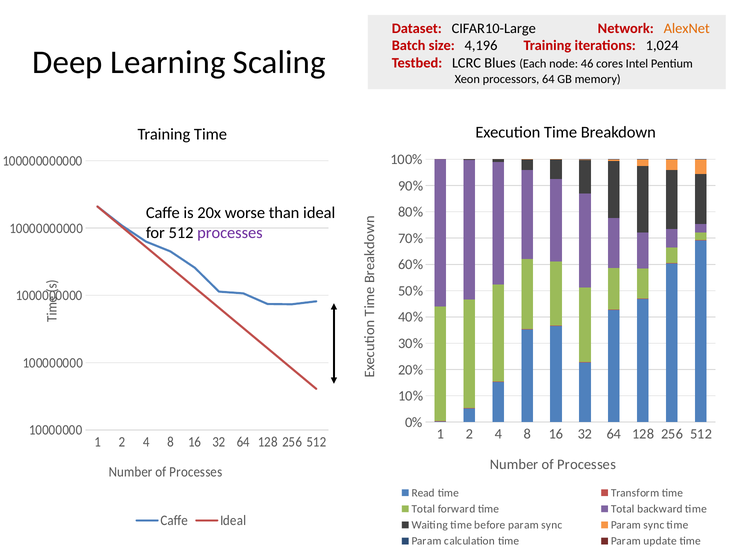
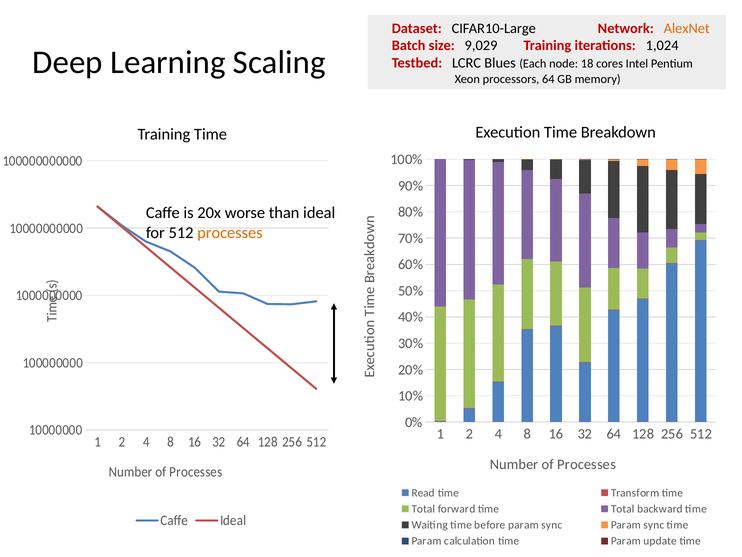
4,196: 4,196 -> 9,029 (481, 46)
46: 46 -> 18 (587, 64)
processes colour: purple -> orange (230, 232)
